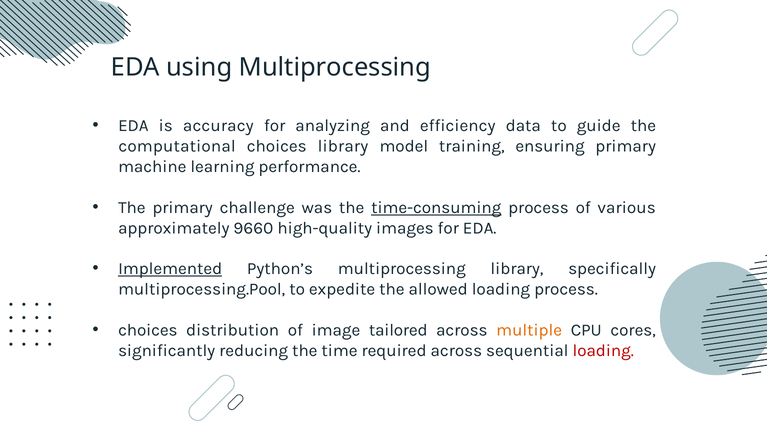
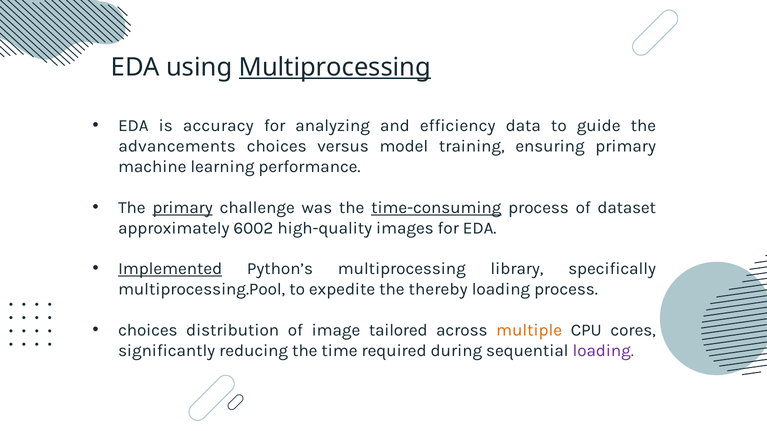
Multiprocessing underline: none -> present (335, 67)
computational: computational -> advancements (177, 146)
choices library: library -> versus (343, 146)
primary underline: none -> present (183, 208)
various: various -> dataset (627, 208)
9660: 9660 -> 6002 (253, 228)
allowed: allowed -> thereby (438, 289)
required across: across -> during (456, 351)
loading colour: red -> purple (603, 351)
